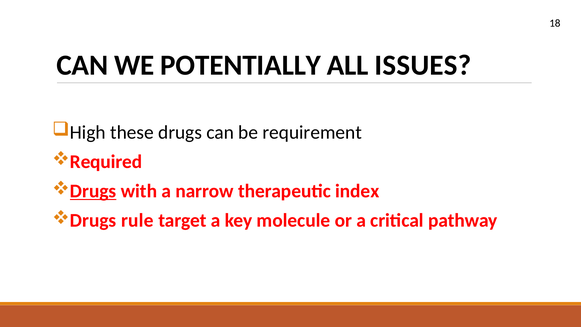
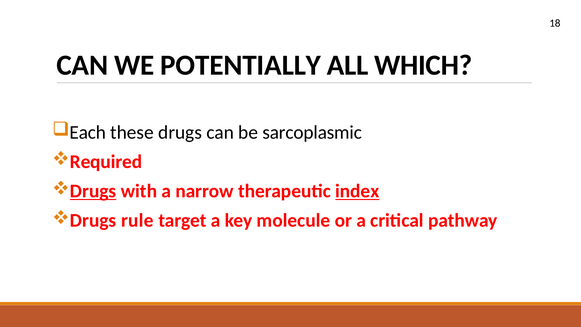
ISSUES: ISSUES -> WHICH (423, 65)
High: High -> Each (88, 132)
requirement: requirement -> sarcoplasmic (312, 132)
index underline: none -> present (357, 191)
